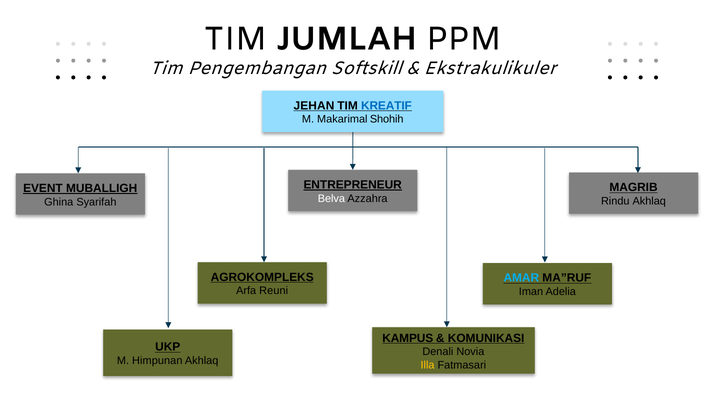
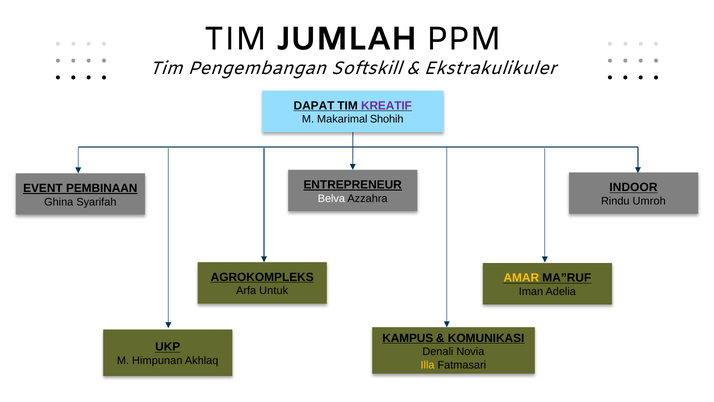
JEHAN: JEHAN -> DAPAT (314, 106)
KREATIF colour: blue -> purple (386, 106)
MAGRIB: MAGRIB -> INDOOR (633, 187)
MUBALLIGH: MUBALLIGH -> PEMBINAAN (102, 188)
Rindu Akhlaq: Akhlaq -> Umroh (649, 201)
AMAR colour: light blue -> yellow (521, 278)
Reuni: Reuni -> Untuk (274, 291)
